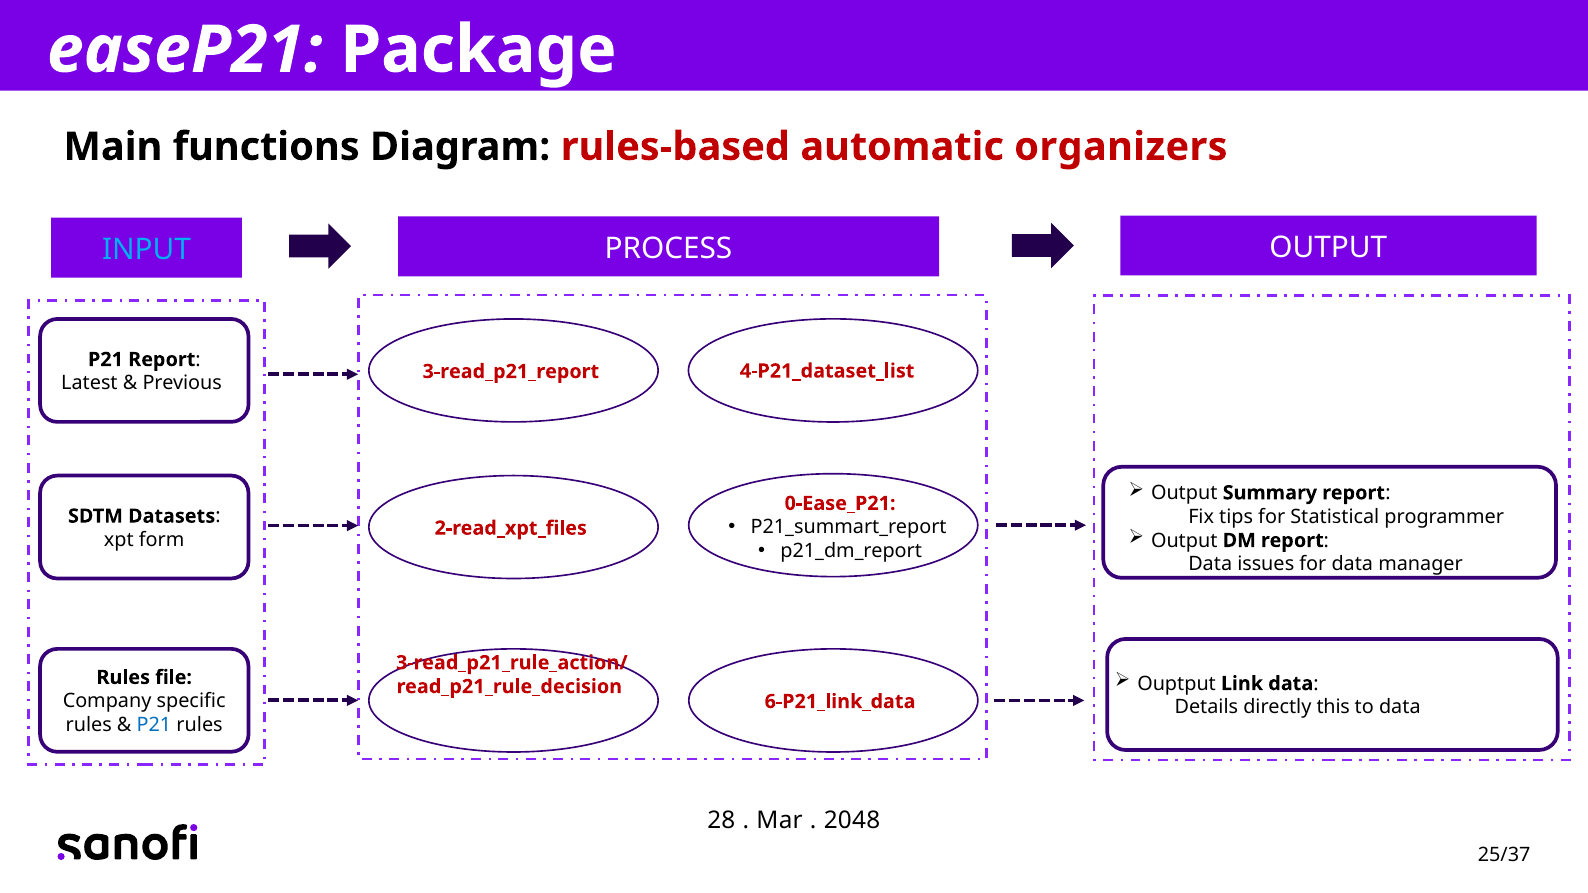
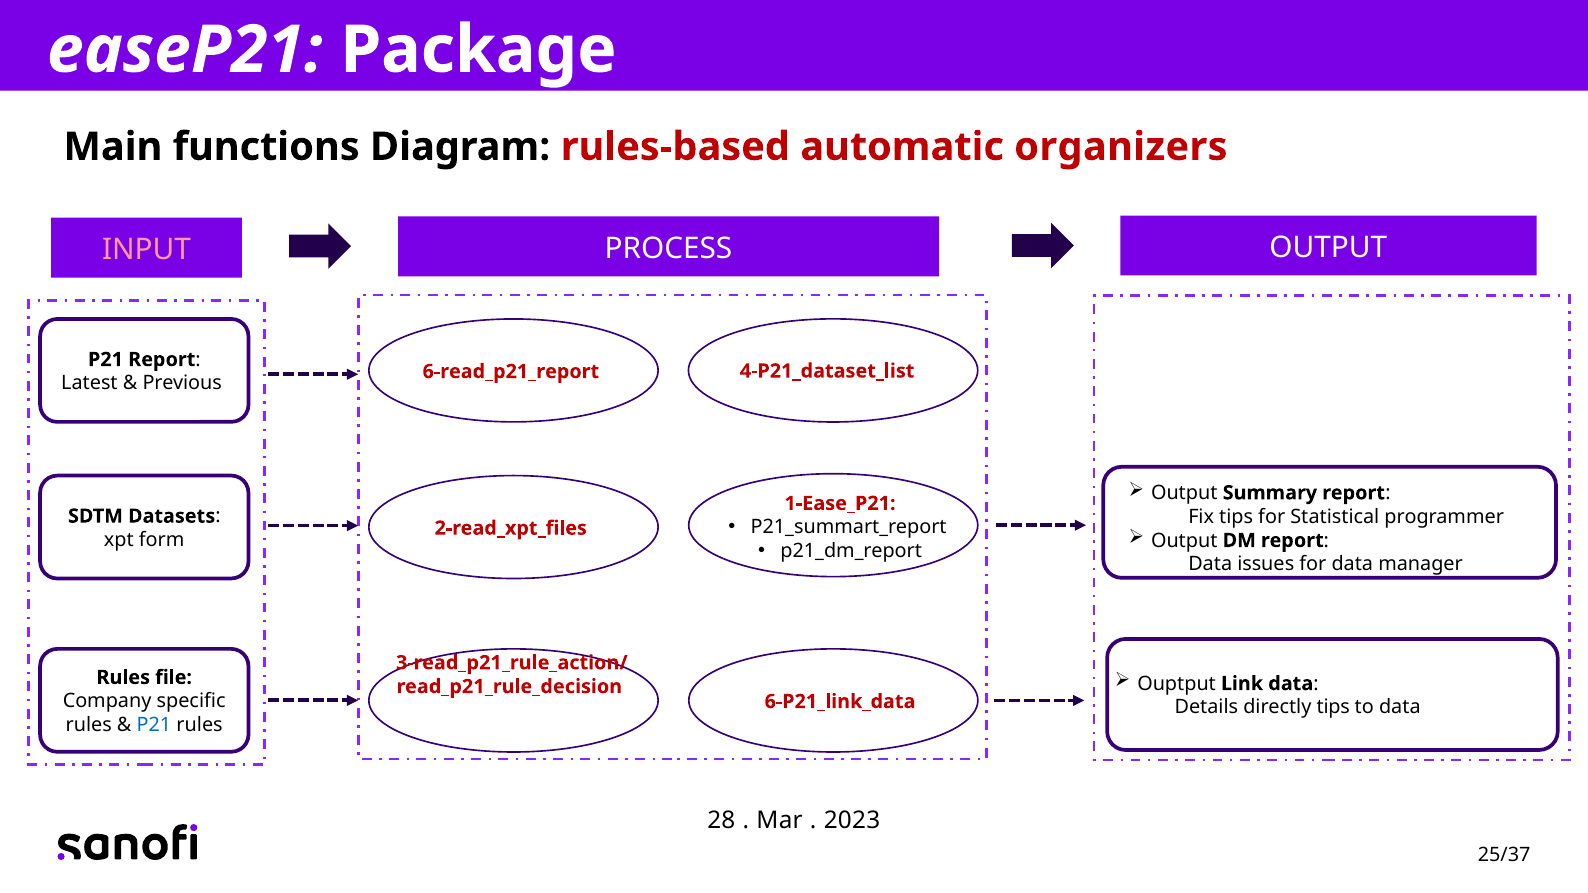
INPUT colour: light blue -> pink (147, 250)
3-read_p21_report: 3-read_p21_report -> 6-read_p21_report (511, 372)
0-Ease_P21: 0-Ease_P21 -> 1-Ease_P21 (840, 504)
directly this: this -> tips (1333, 708)
2048: 2048 -> 2023 (852, 821)
